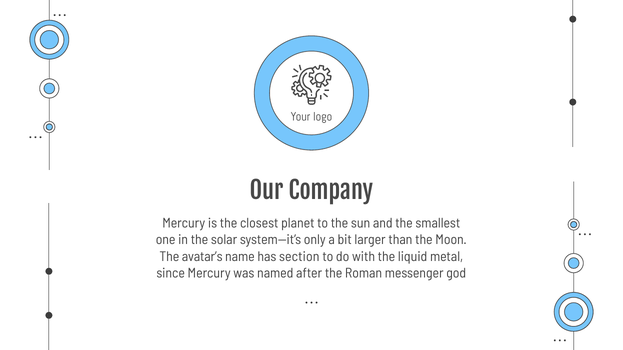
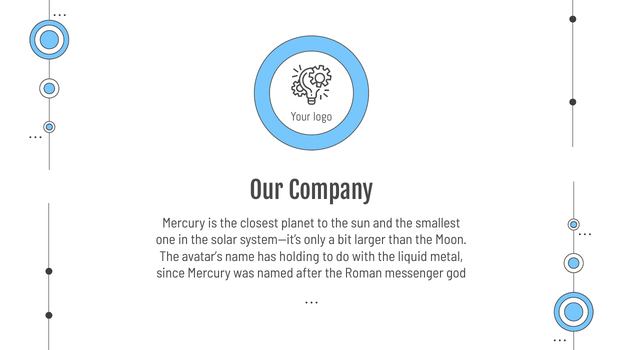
section: section -> holding (299, 257)
